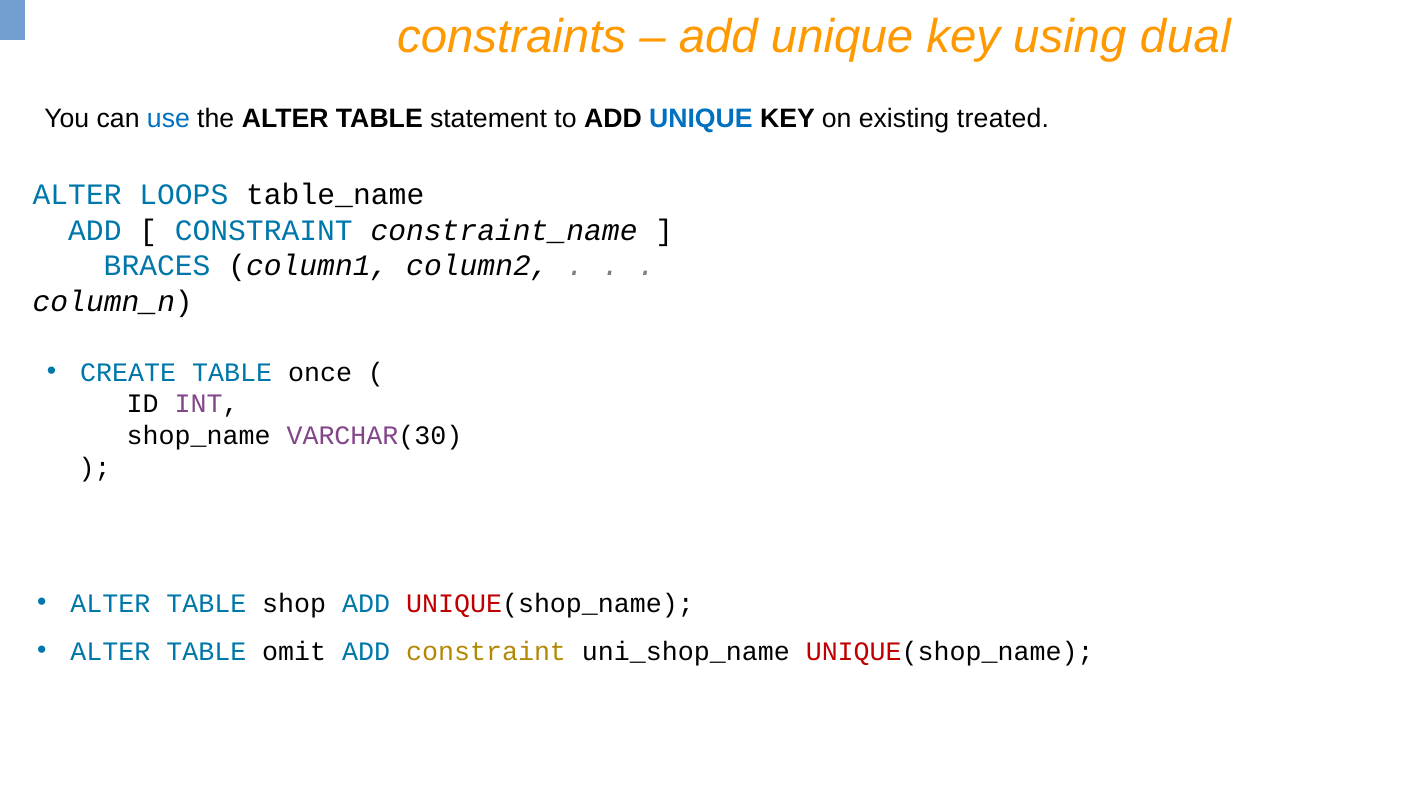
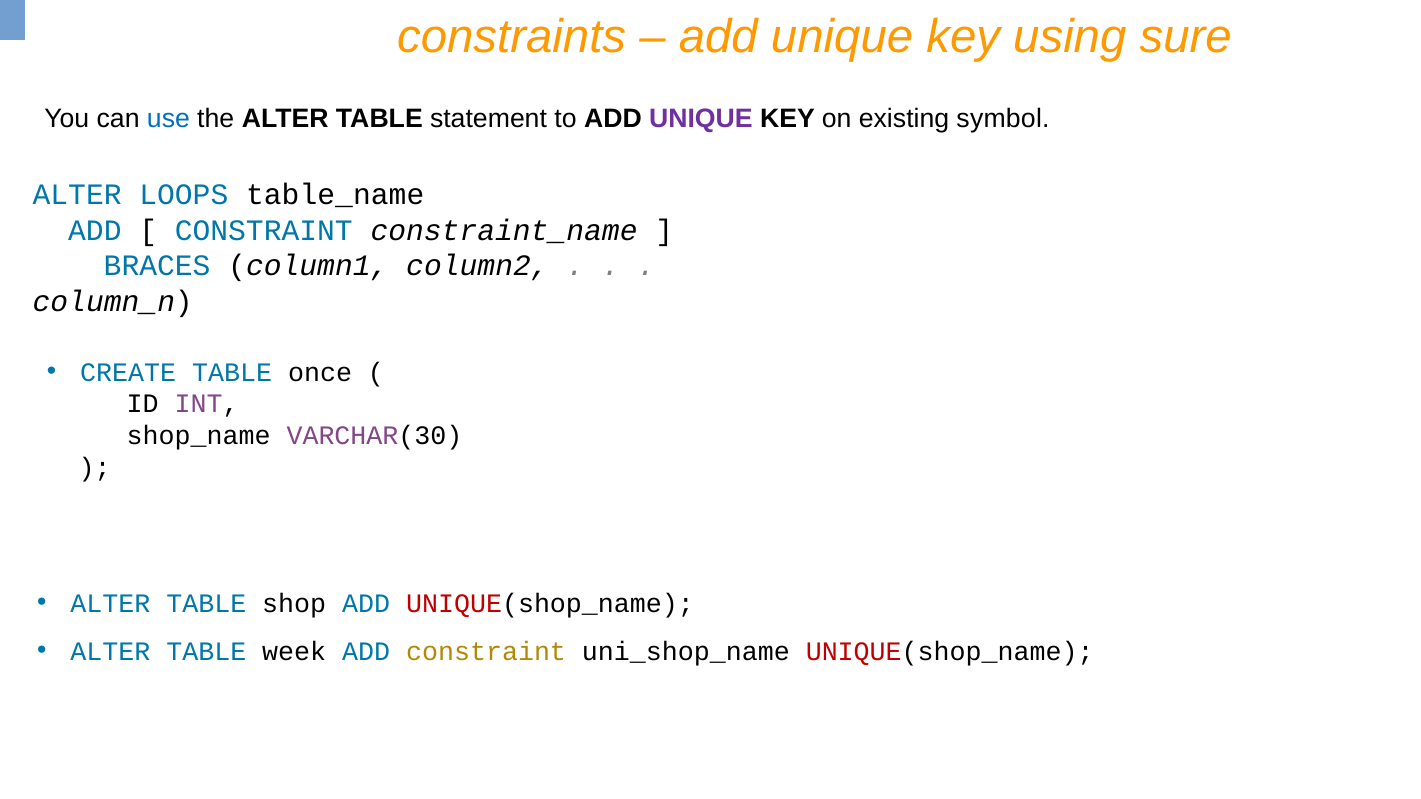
dual: dual -> sure (1186, 37)
UNIQUE colour: blue -> purple (701, 118)
treated: treated -> symbol (1003, 118)
omit: omit -> week (294, 652)
